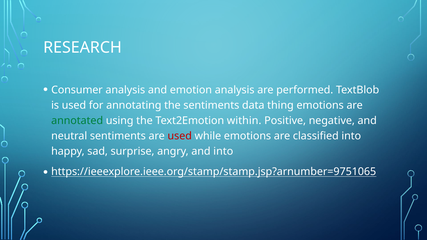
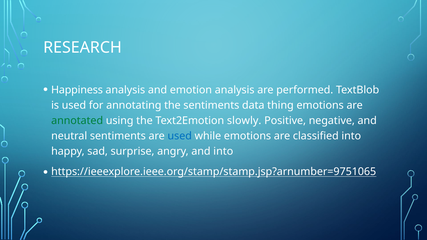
Consumer: Consumer -> Happiness (77, 90)
within: within -> slowly (244, 121)
used colour: red -> blue (180, 136)
